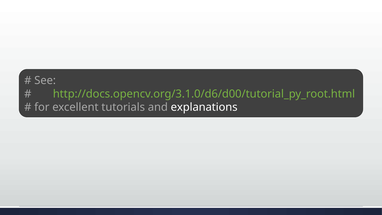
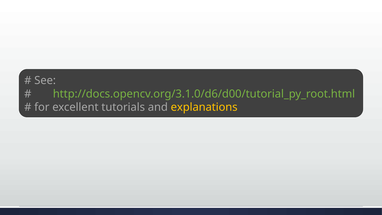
explanations colour: white -> yellow (204, 107)
